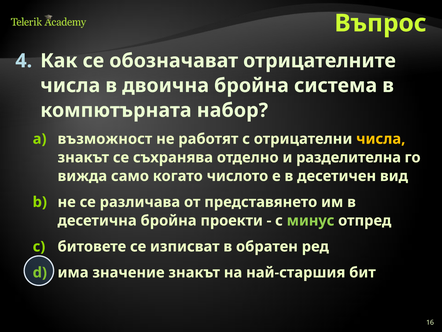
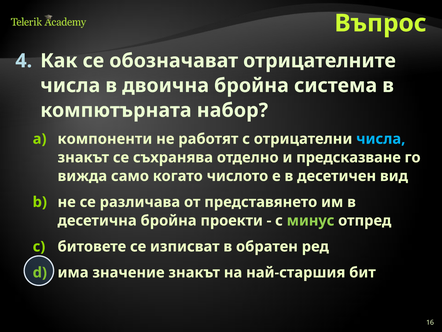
възможност: възможност -> компоненти (105, 139)
числа colour: yellow -> light blue (381, 139)
разделителна: разделителна -> предсказване (349, 157)
